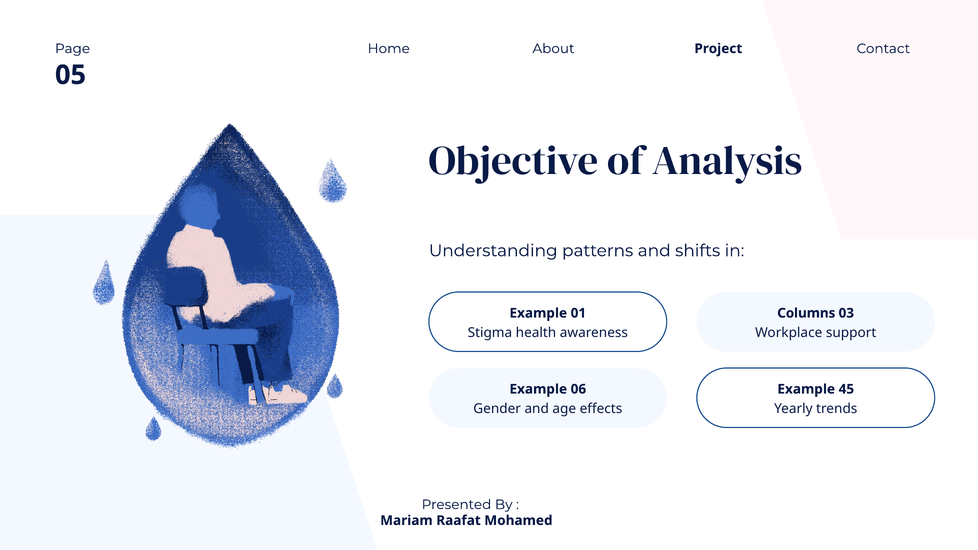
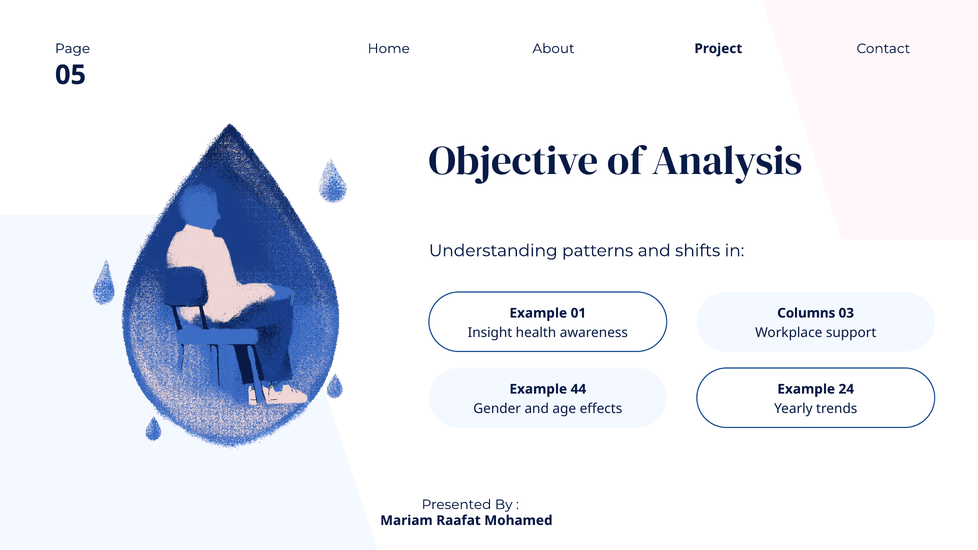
Stigma: Stigma -> Insight (490, 333)
06: 06 -> 44 (578, 389)
45: 45 -> 24 (846, 389)
